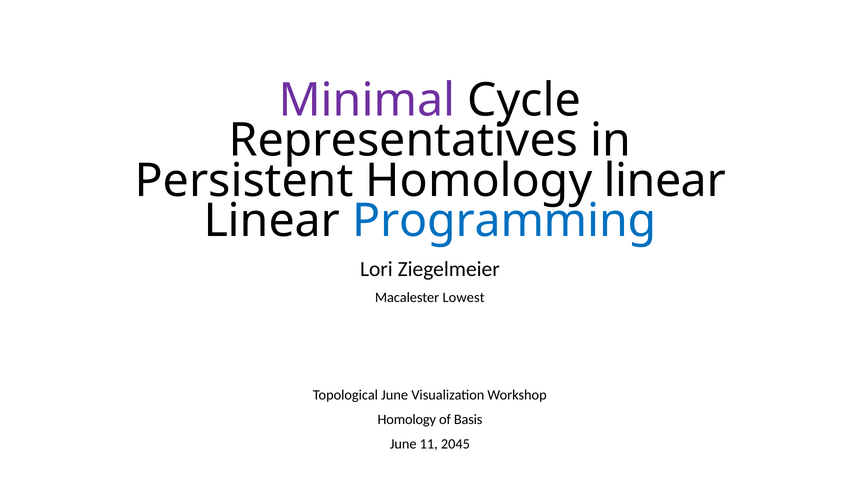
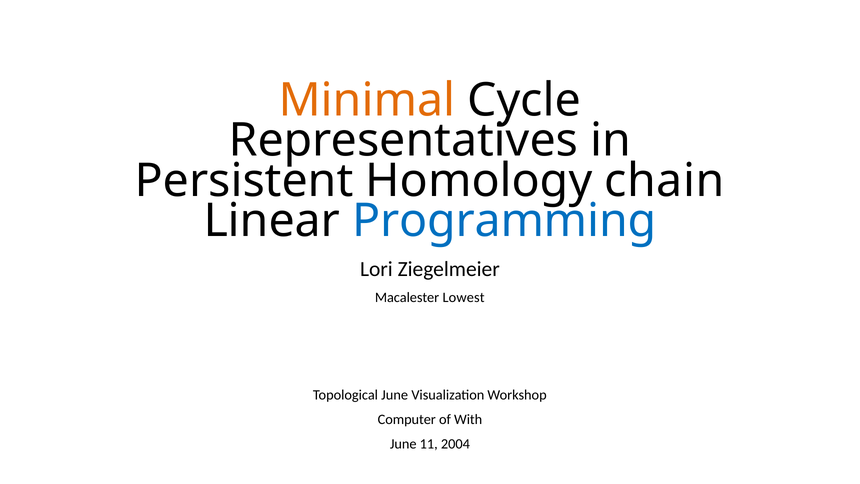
Minimal colour: purple -> orange (367, 100)
Homology linear: linear -> chain (664, 181)
Homology: Homology -> Computer (407, 419)
Basis: Basis -> With (468, 419)
2045: 2045 -> 2004 (455, 444)
